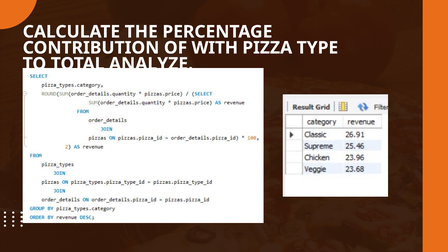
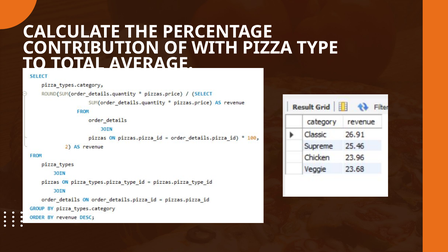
ANALYZE: ANALYZE -> AVERAGE (151, 64)
